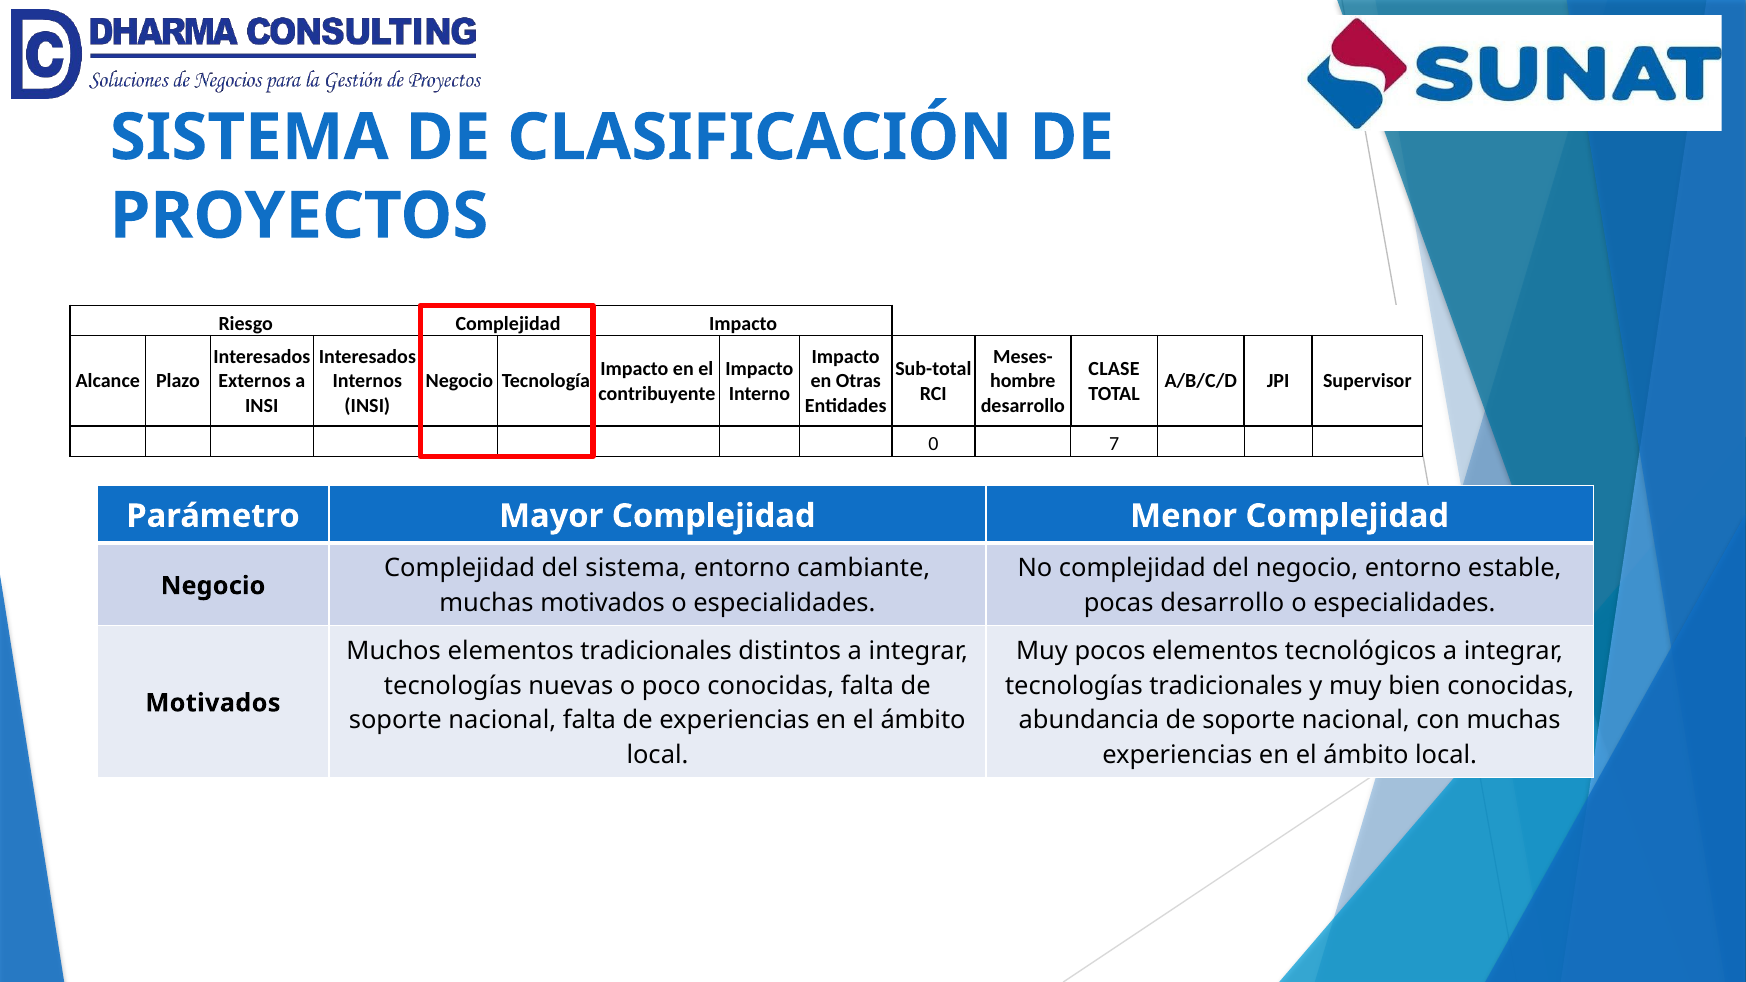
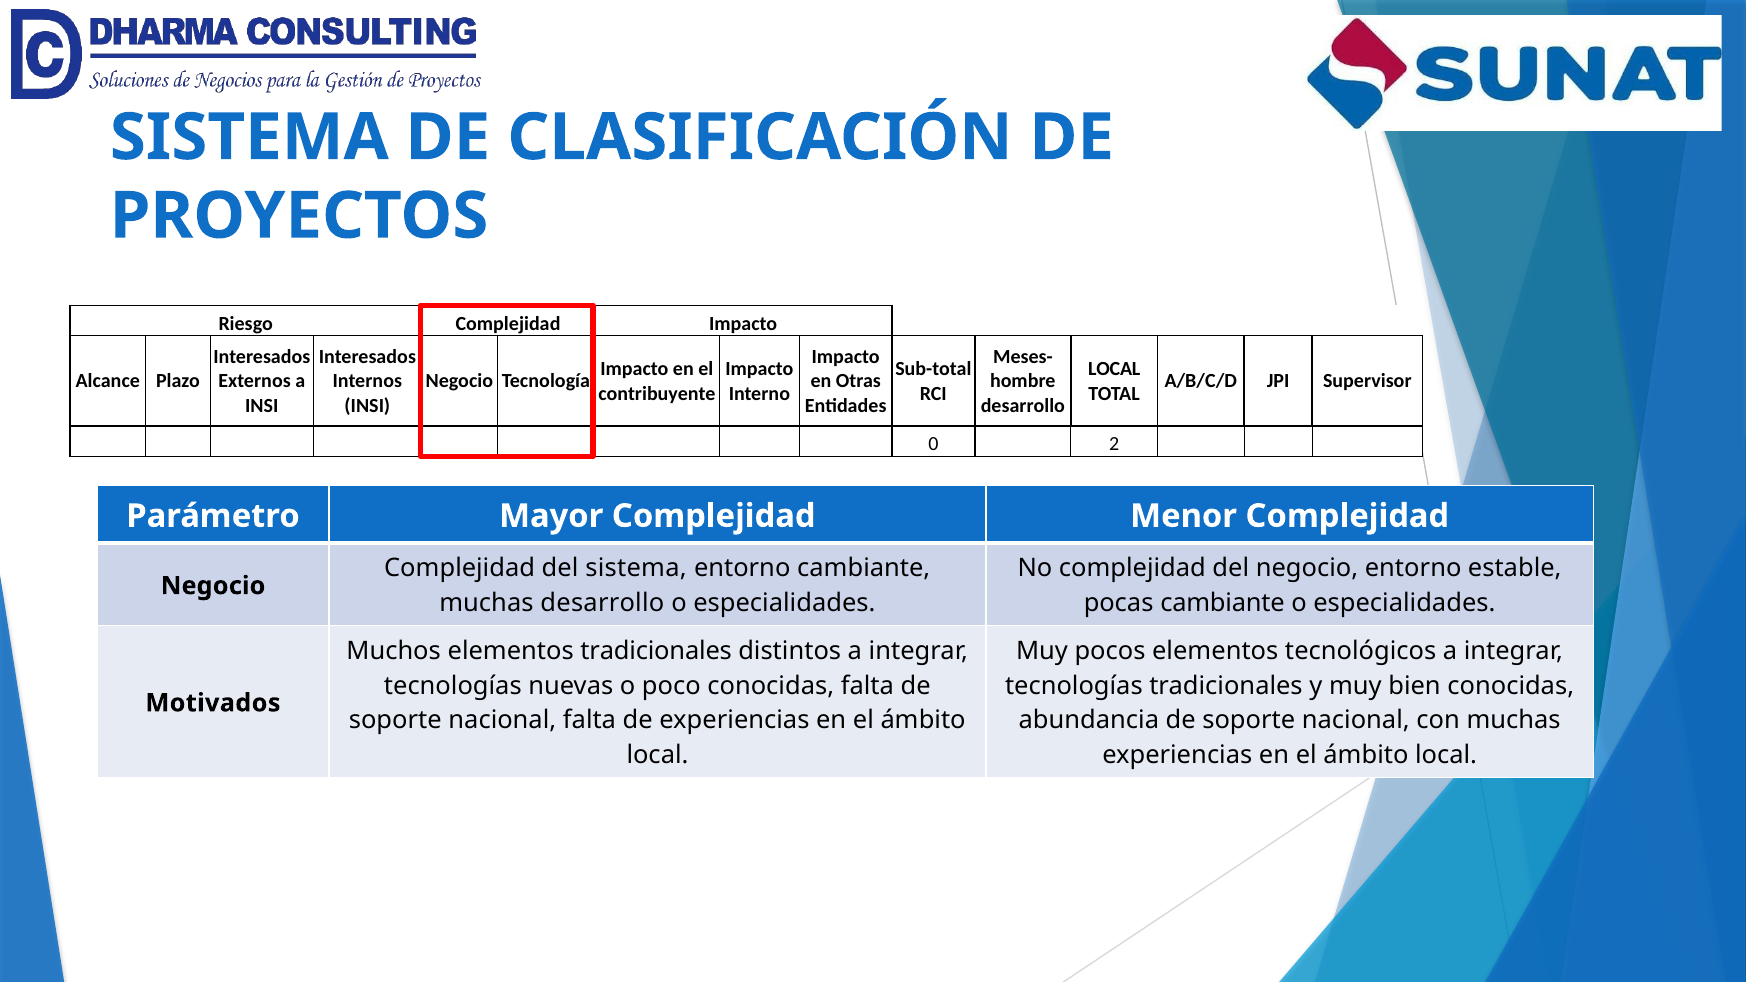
CLASE: CLASE -> LOCAL (1114, 369)
7: 7 -> 2 (1114, 444)
muchas motivados: motivados -> desarrollo (602, 603)
pocas desarrollo: desarrollo -> cambiante (1223, 603)
